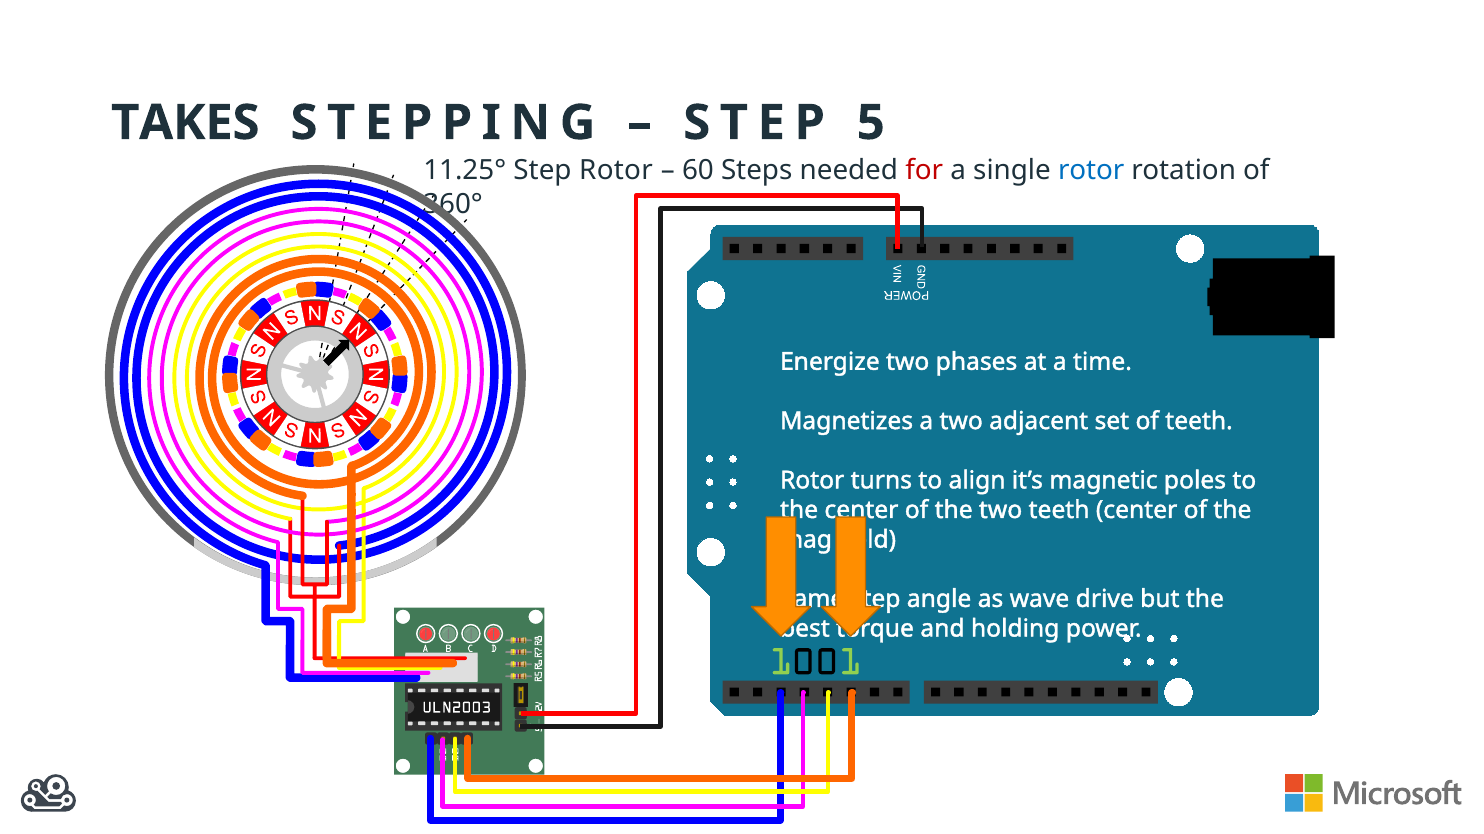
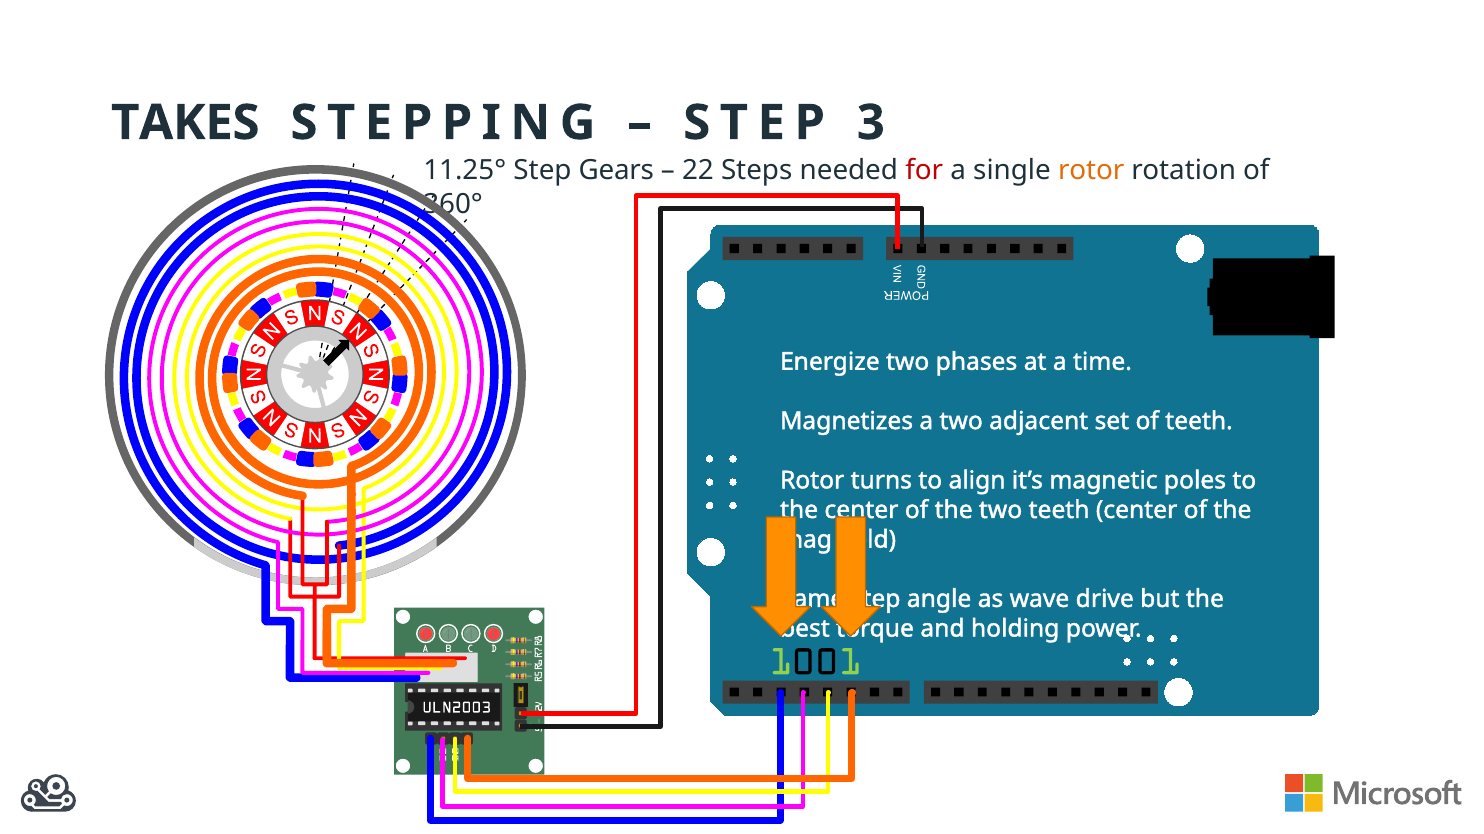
5: 5 -> 3 (871, 123)
Rotor: Rotor -> Gears (616, 171)
60: 60 -> 22 (698, 171)
rotor colour: blue -> orange (1091, 171)
